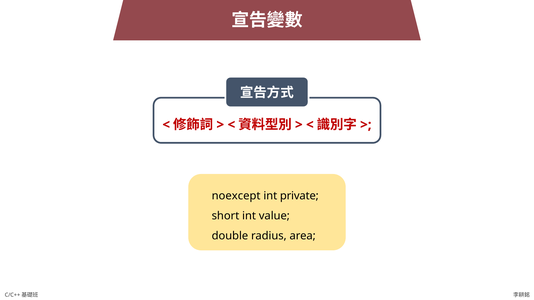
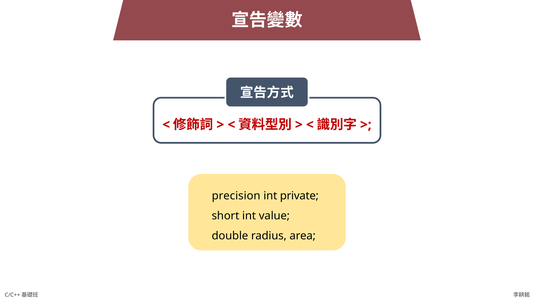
noexcept: noexcept -> precision (236, 196)
